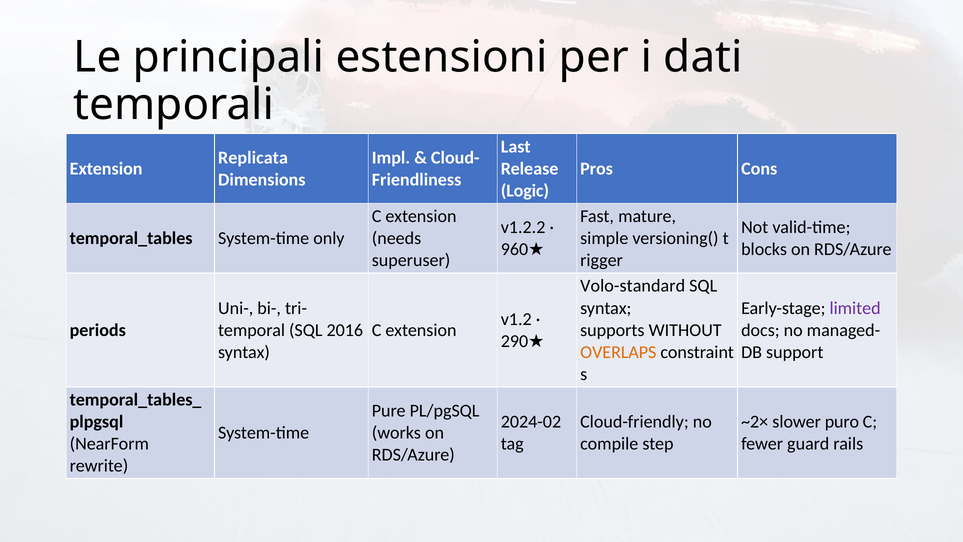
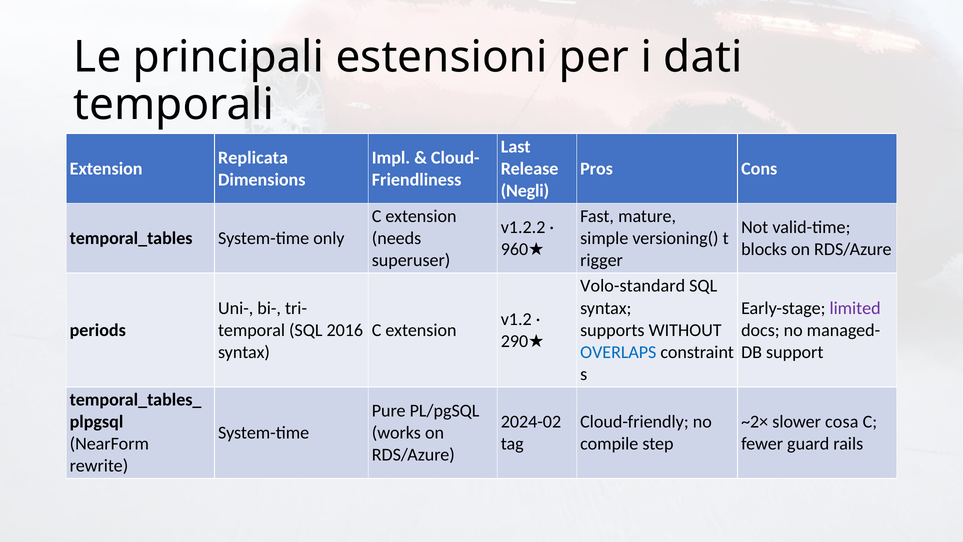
Logic: Logic -> Negli (525, 191)
OVERLAPS colour: orange -> blue (618, 352)
puro: puro -> cosa (842, 422)
